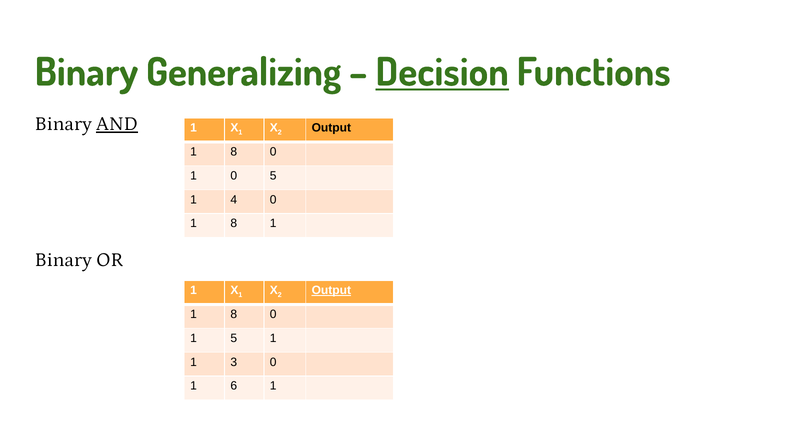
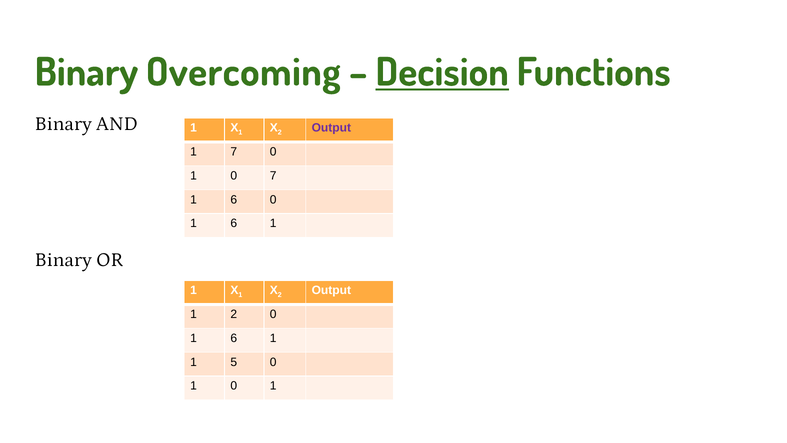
Generalizing: Generalizing -> Overcoming (243, 73)
AND underline: present -> none (117, 124)
Output colour: black -> purple (331, 128)
8: 8 -> 7 (234, 152)
0 5: 5 -> 7 (273, 176)
4: 4 -> 6 (234, 199)
8: 8 -> 6 (234, 223)
Output underline: present -> none (331, 290)
8: 8 -> 2 (234, 314)
5: 5 -> 6 (234, 338)
3: 3 -> 5 (234, 362)
6: 6 -> 0 (234, 386)
